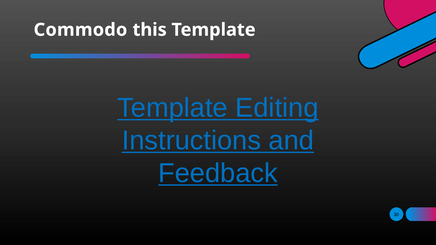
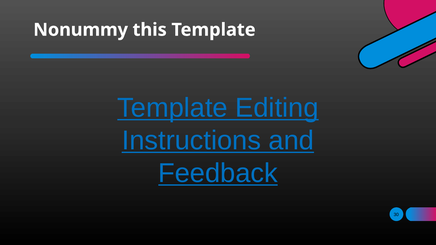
Commodo: Commodo -> Nonummy (81, 30)
